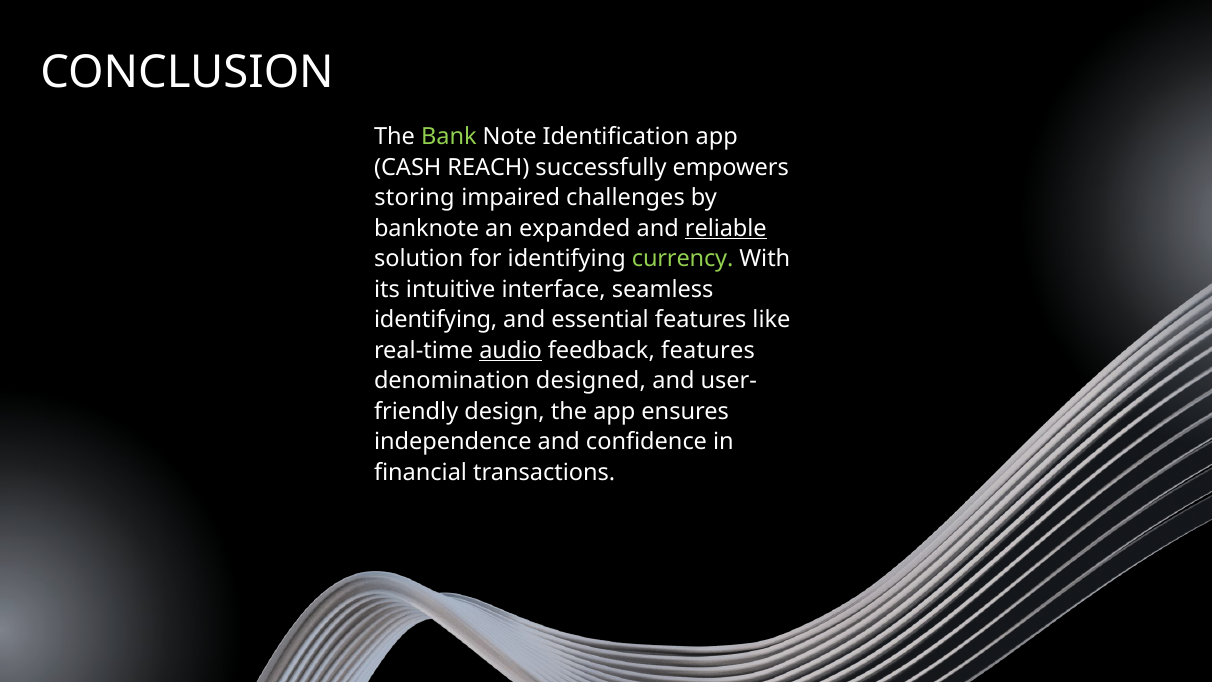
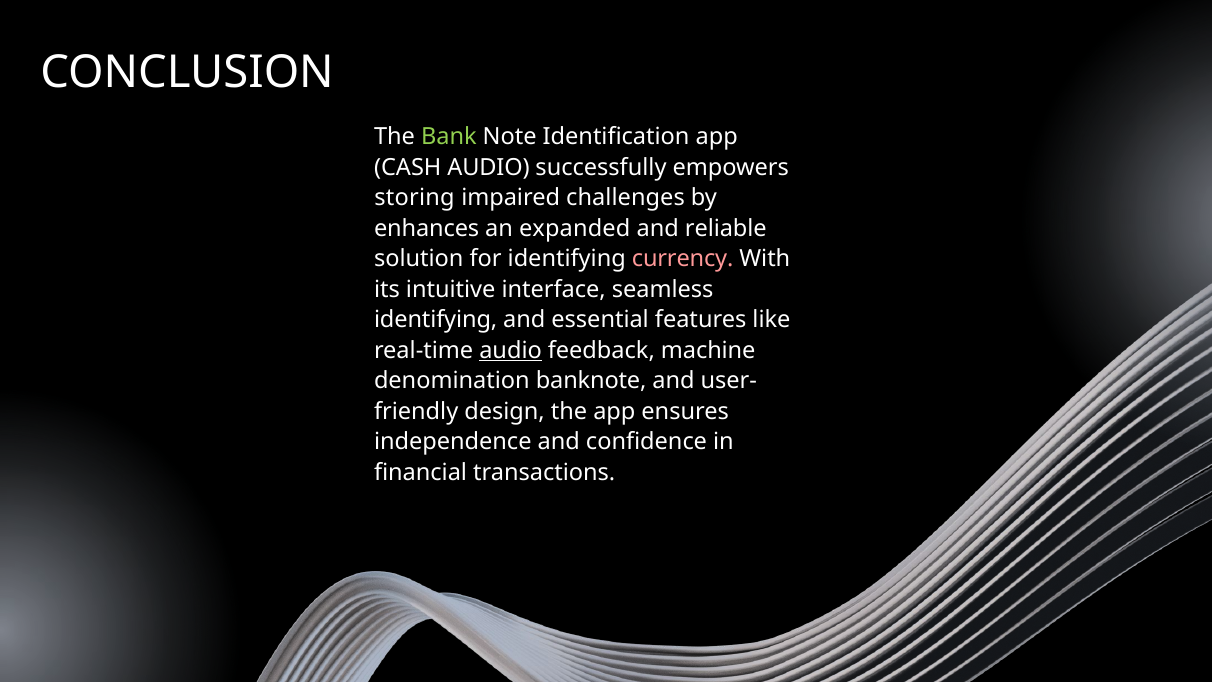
CASH REACH: REACH -> AUDIO (489, 167)
banknote: banknote -> enhances (427, 228)
reliable underline: present -> none (726, 228)
currency colour: light green -> pink (683, 259)
feedback features: features -> machine (708, 350)
designed: designed -> banknote (591, 381)
